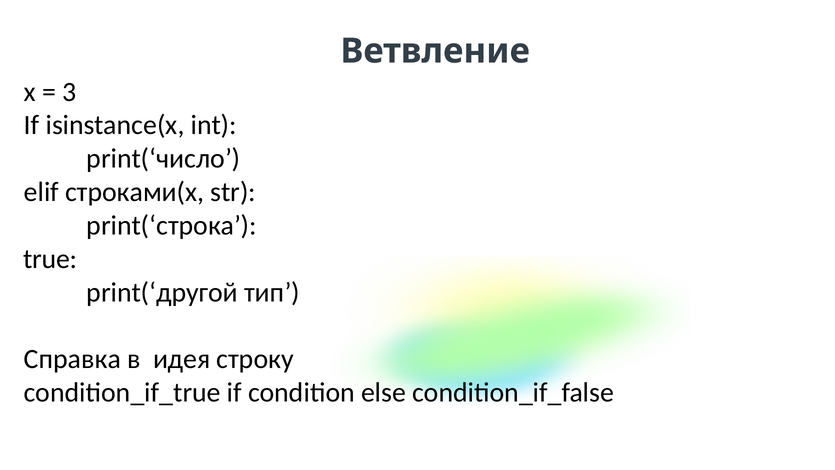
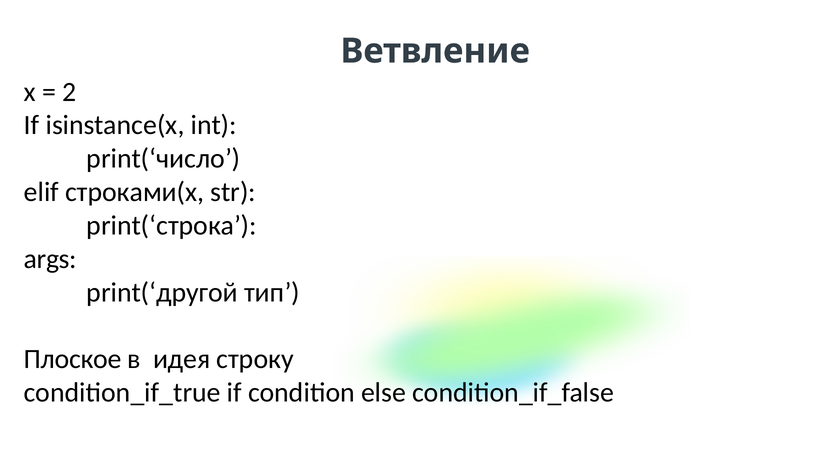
3: 3 -> 2 (69, 92)
true: true -> args (50, 259)
Справка: Справка -> Плоское (73, 359)
